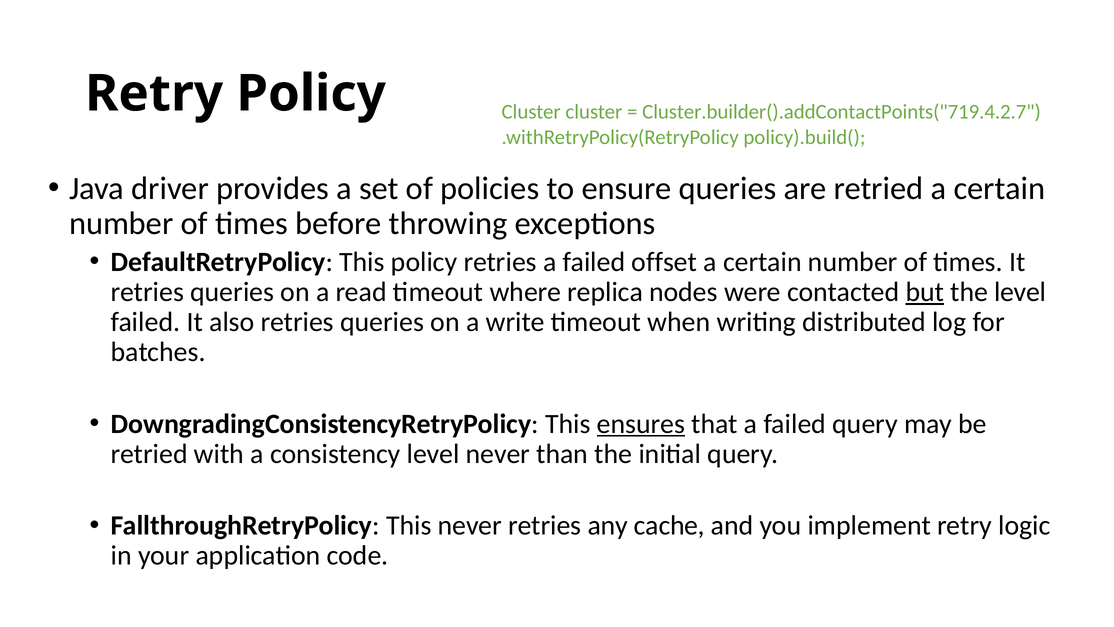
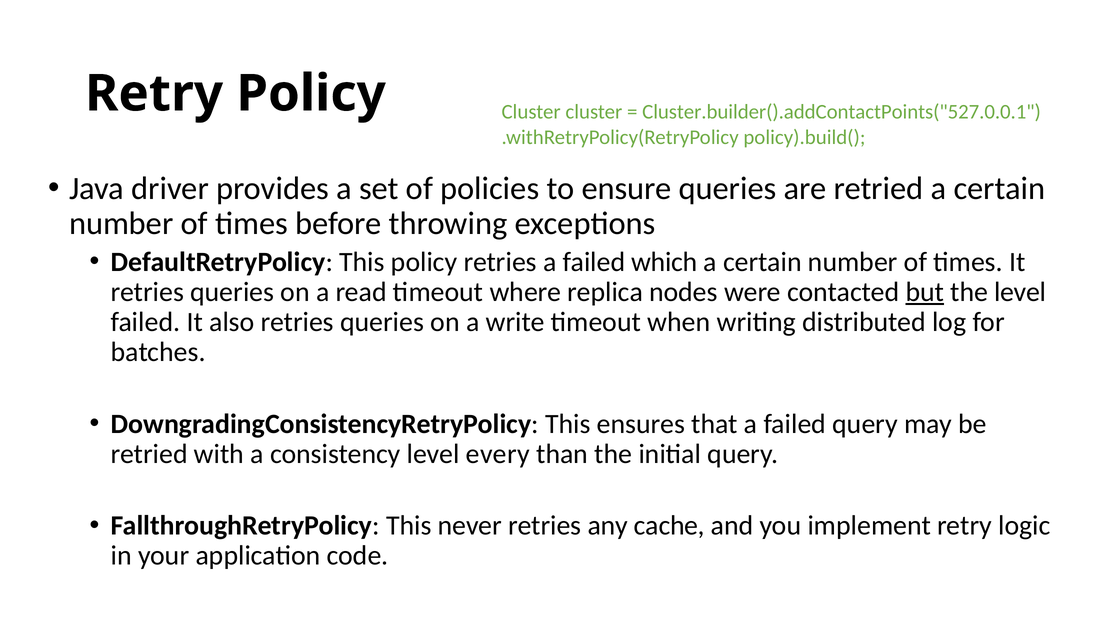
Cluster.builder().addContactPoints("719.4.2.7: Cluster.builder().addContactPoints("719.4.2.7 -> Cluster.builder().addContactPoints("527.0.0.1 (842, 112)
offset: offset -> which (664, 262)
ensures underline: present -> none (641, 424)
level never: never -> every (498, 454)
